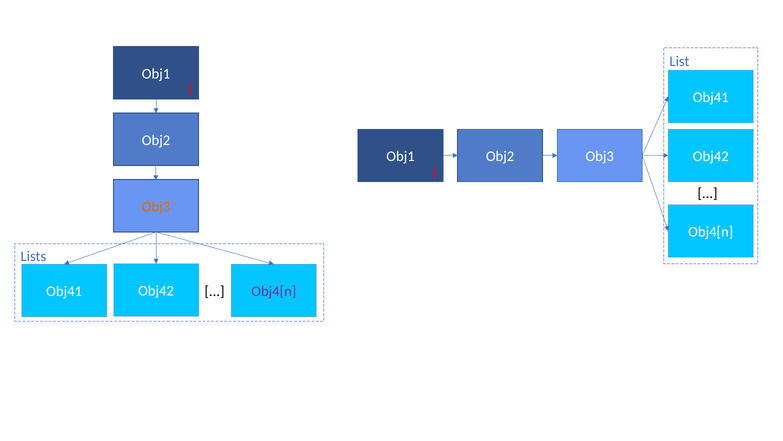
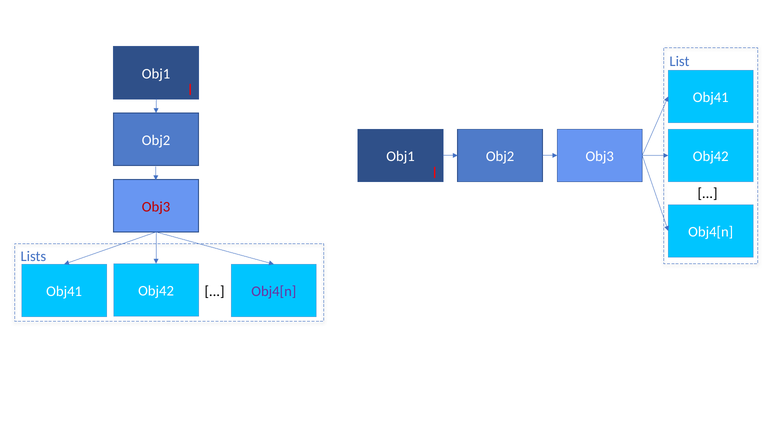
Obj3 colour: orange -> red (156, 207)
